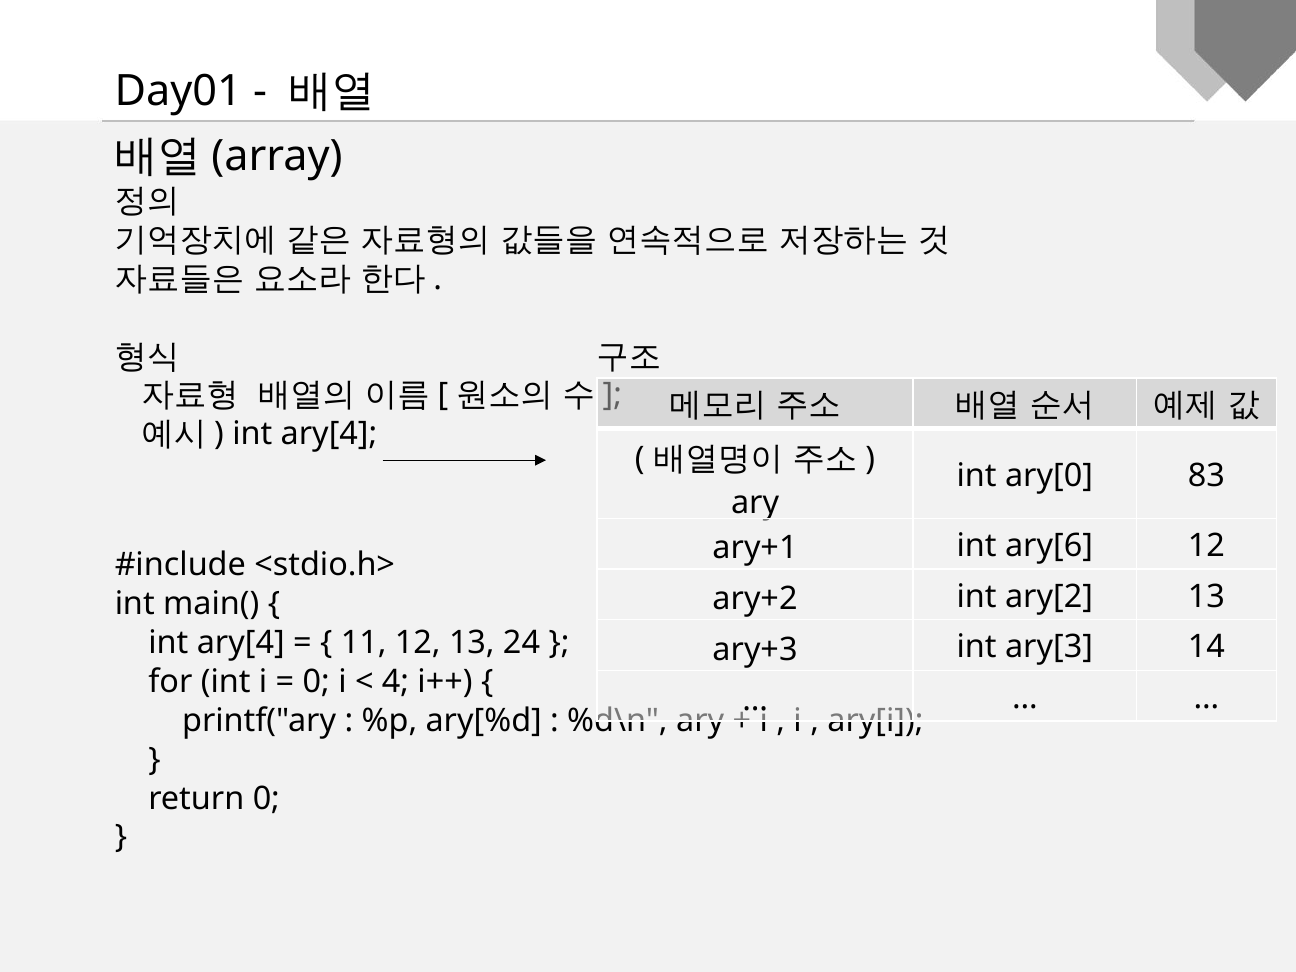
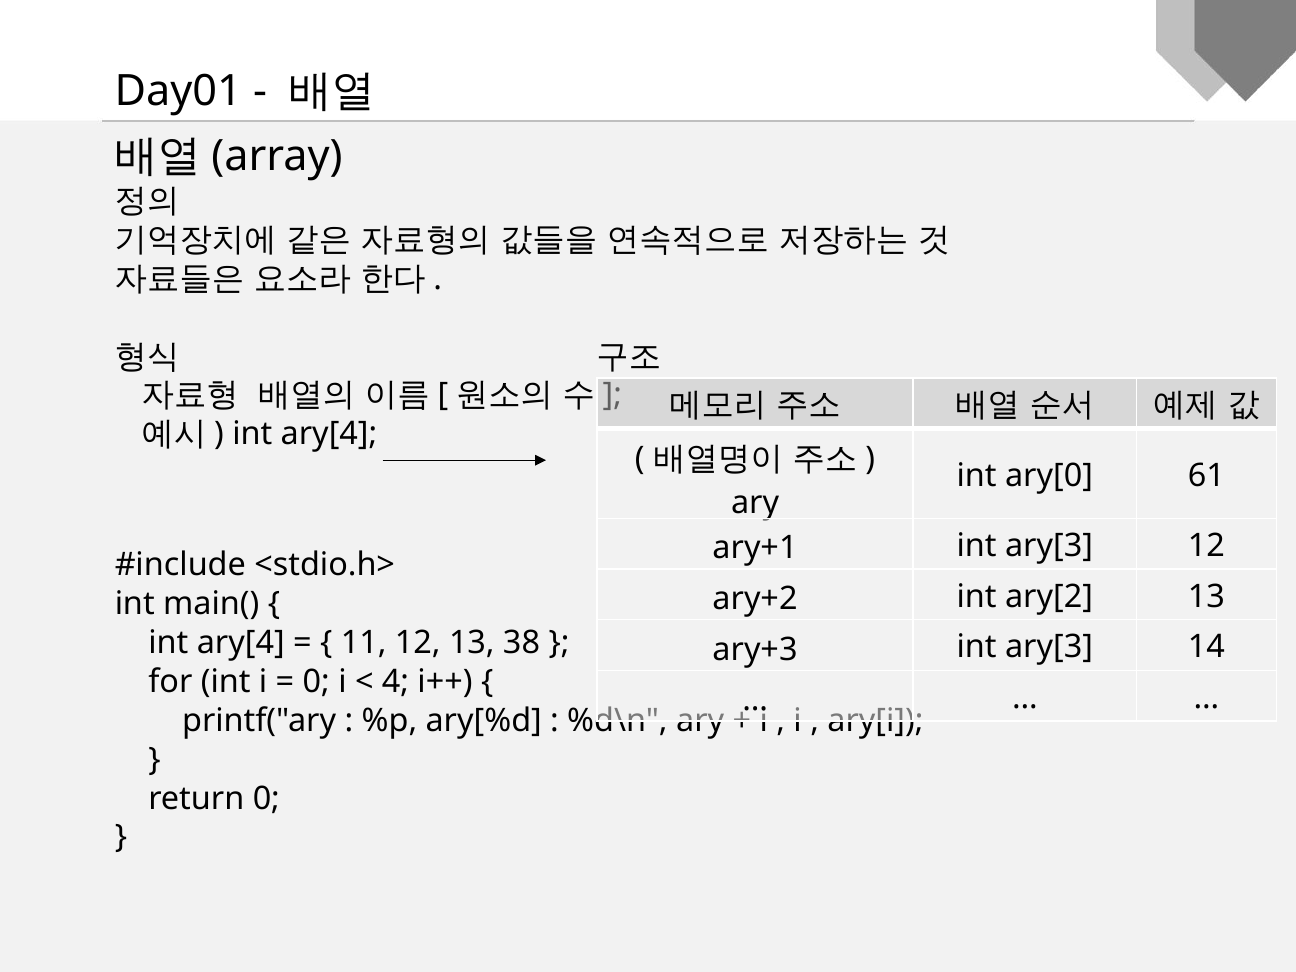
83: 83 -> 61 (1206, 475)
ary+1 int ary[6: ary[6 -> ary[3 (1049, 546)
24: 24 -> 38 (522, 643)
